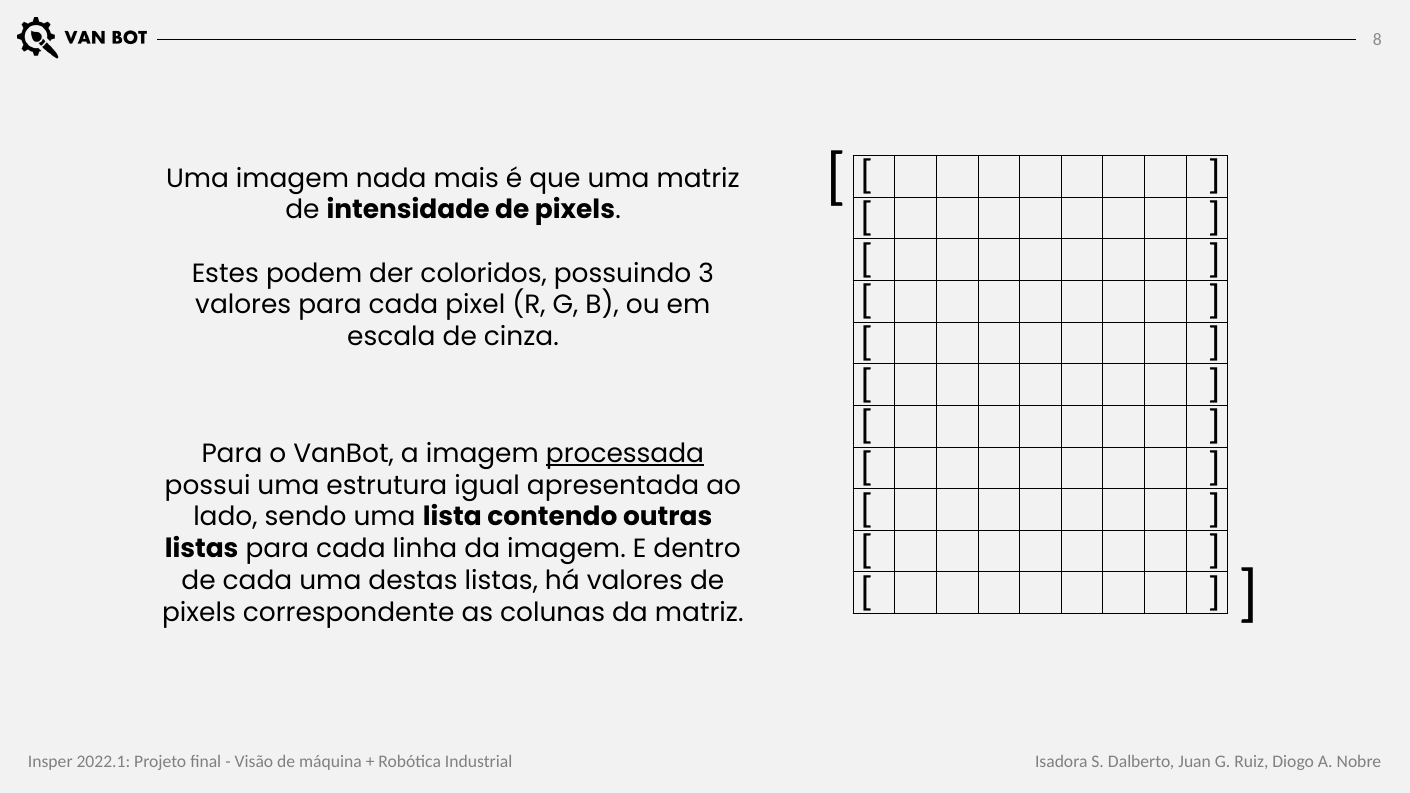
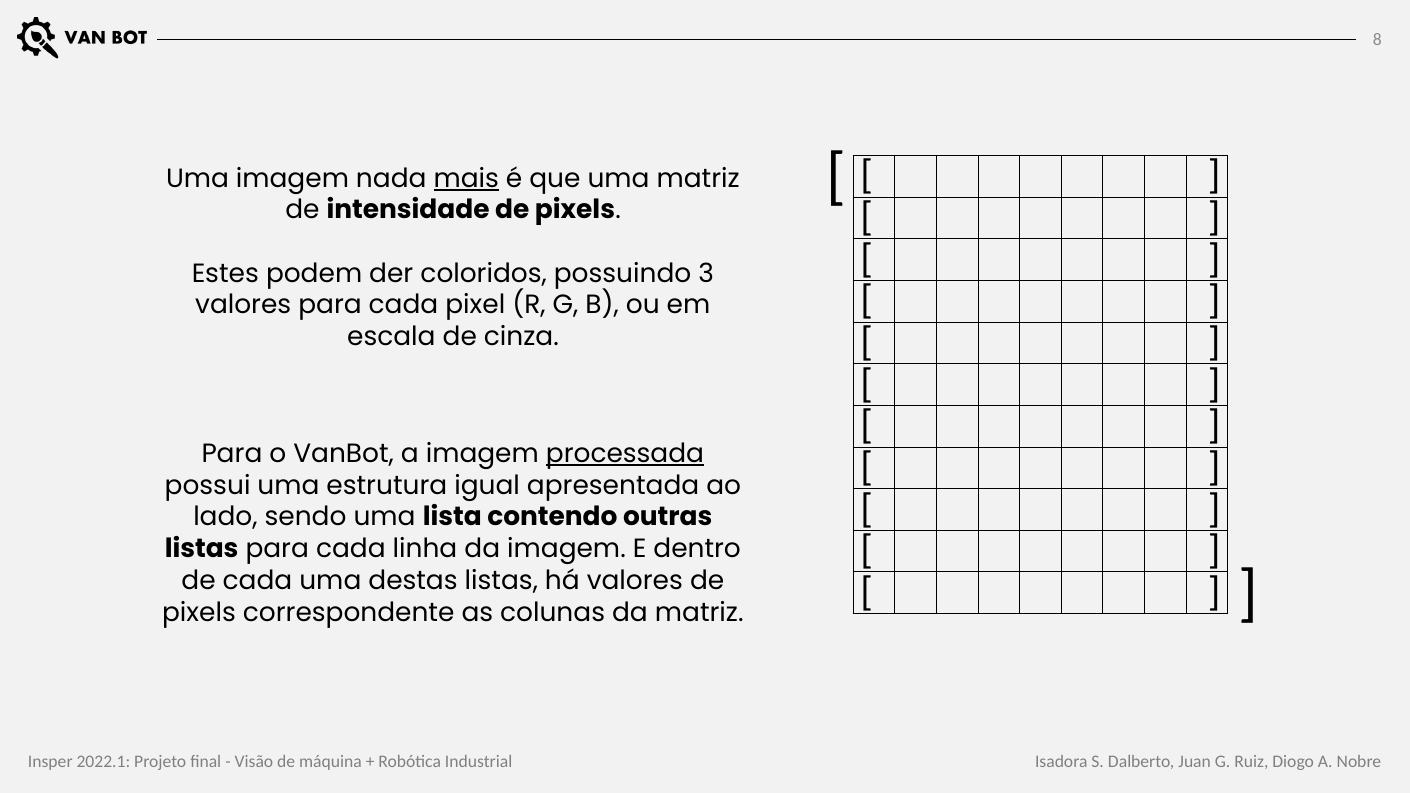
mais underline: none -> present (466, 178)
